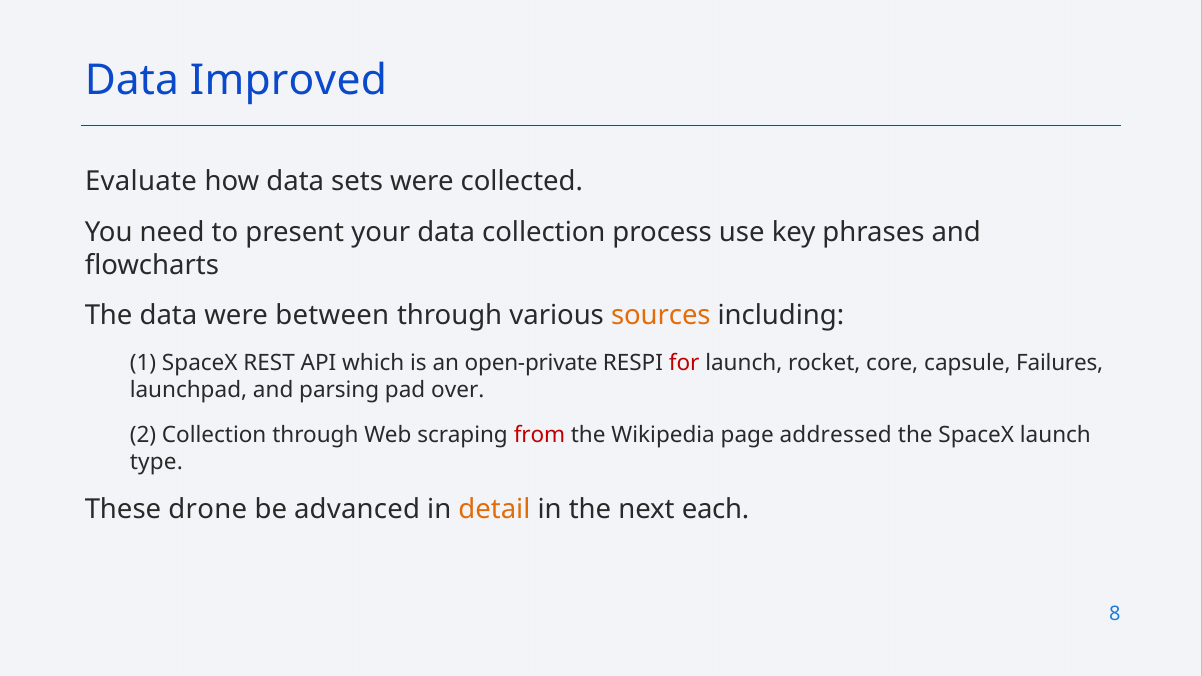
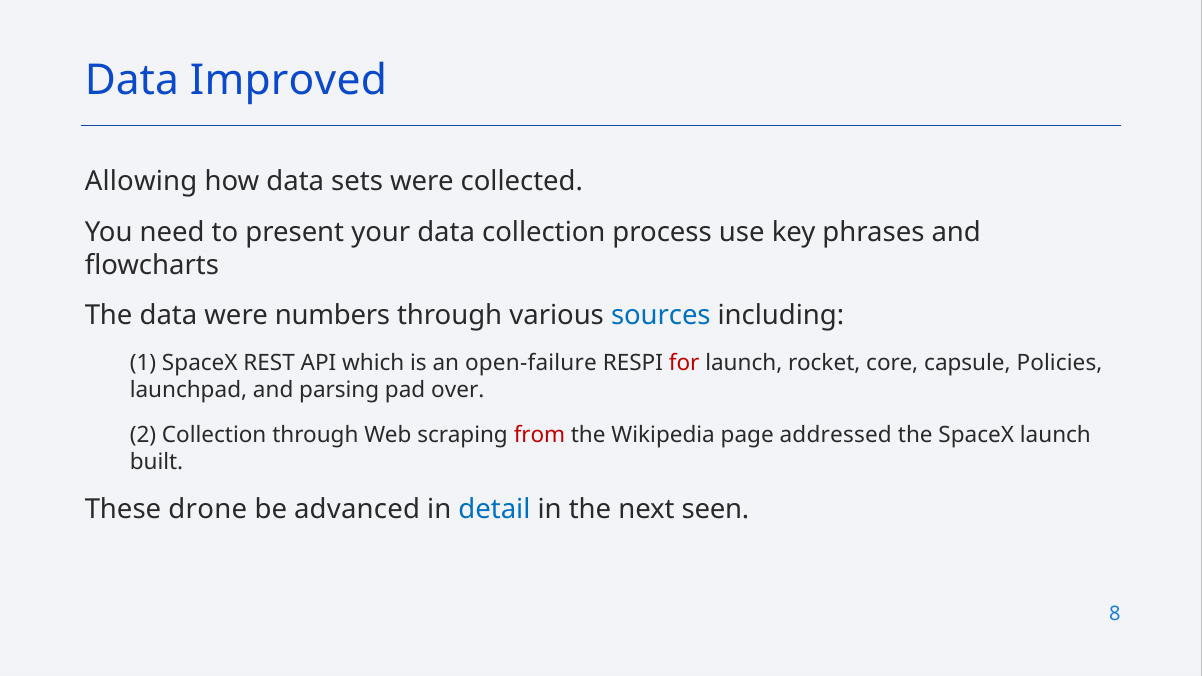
Evaluate: Evaluate -> Allowing (141, 182)
between: between -> numbers (333, 316)
sources colour: orange -> blue (661, 316)
open-private: open-private -> open-failure (531, 363)
Failures: Failures -> Policies (1060, 363)
type: type -> built (157, 462)
detail colour: orange -> blue (494, 510)
each: each -> seen (716, 510)
